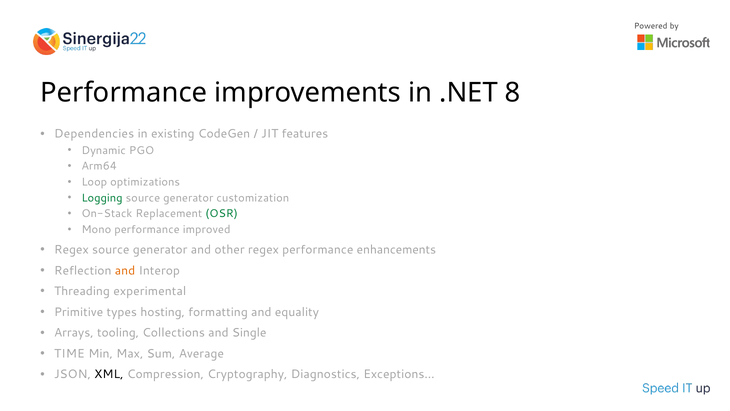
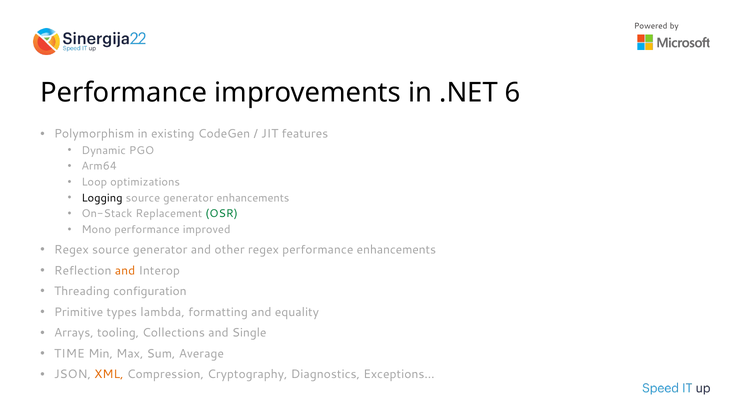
8: 8 -> 6 (513, 93)
Dependencies: Dependencies -> Polymorphism (94, 134)
Logging colour: green -> black (102, 198)
generator customization: customization -> enhancements (253, 198)
experimental: experimental -> configuration (150, 291)
hosting: hosting -> lambda (163, 312)
XML colour: black -> orange (109, 374)
